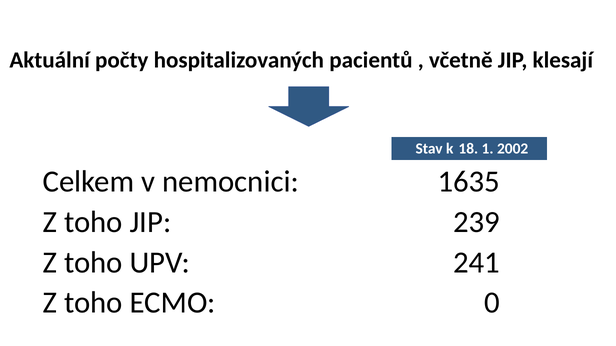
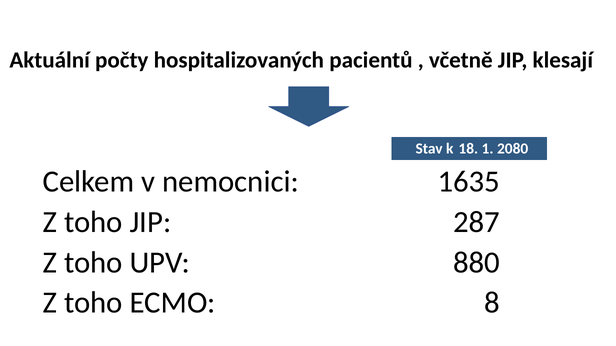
2002: 2002 -> 2080 (513, 149)
239: 239 -> 287 (477, 222)
241: 241 -> 880 (477, 263)
0: 0 -> 8 (492, 303)
